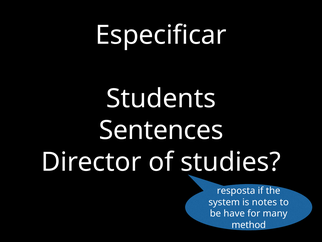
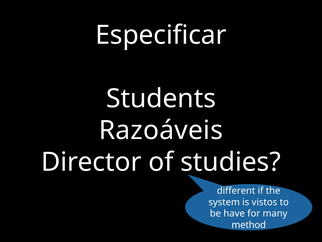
Sentences: Sentences -> Razoáveis (161, 130)
resposta: resposta -> different (236, 190)
notes: notes -> vistos (264, 202)
